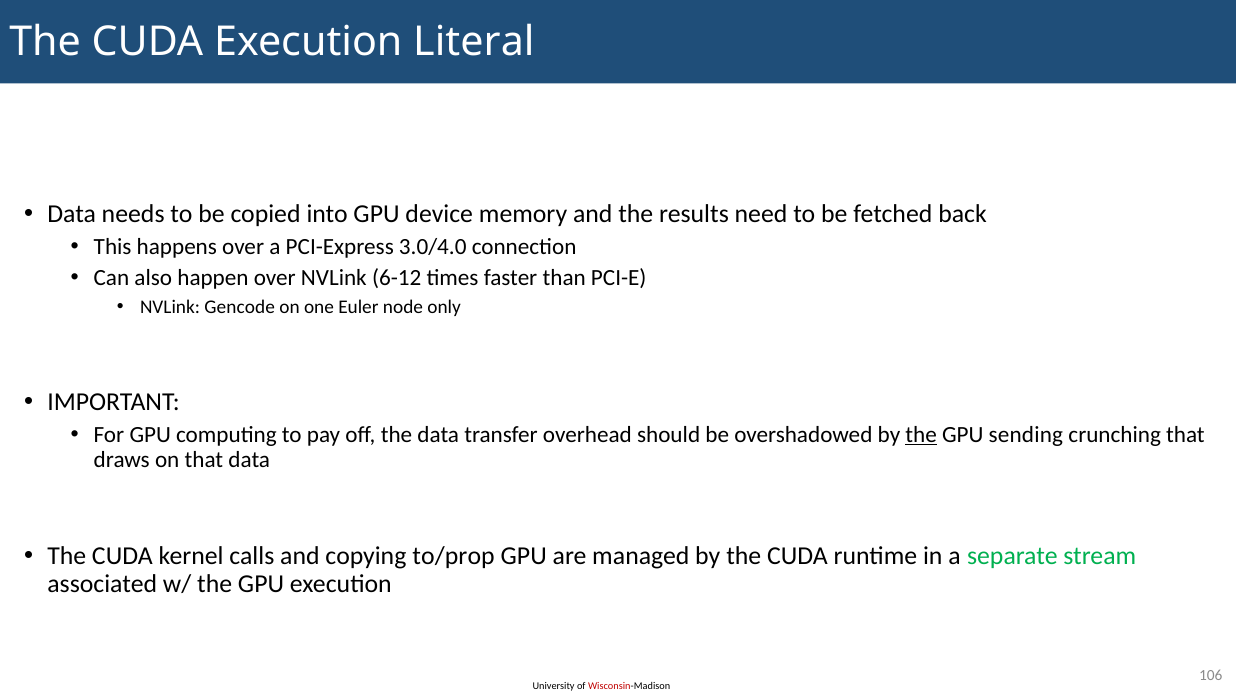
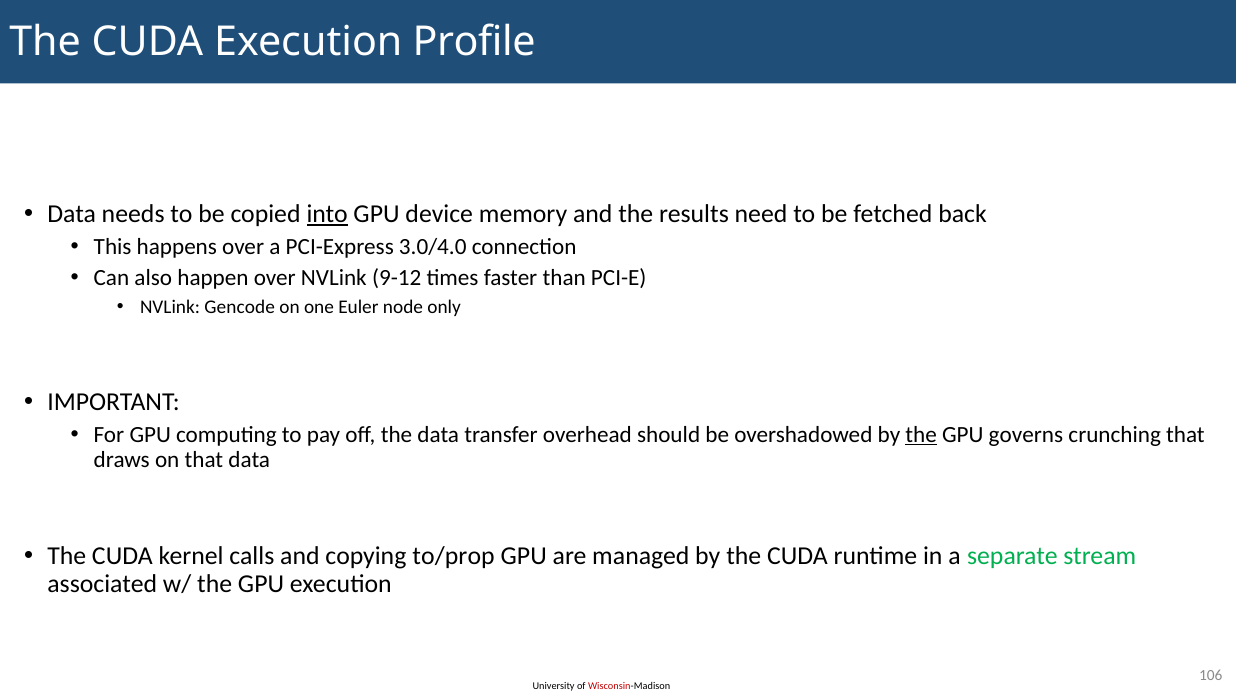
Literal: Literal -> Profile (474, 41)
into underline: none -> present (327, 214)
6-12: 6-12 -> 9-12 (397, 278)
sending: sending -> governs (1026, 435)
